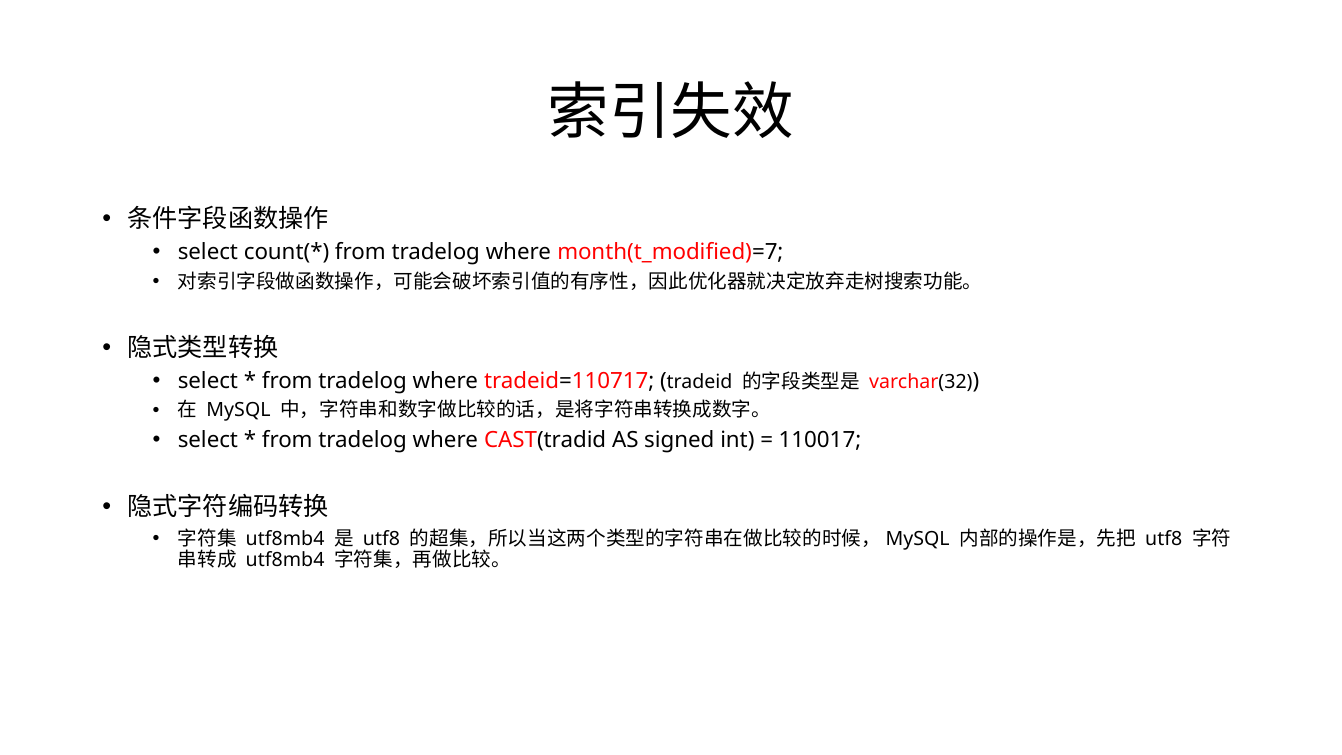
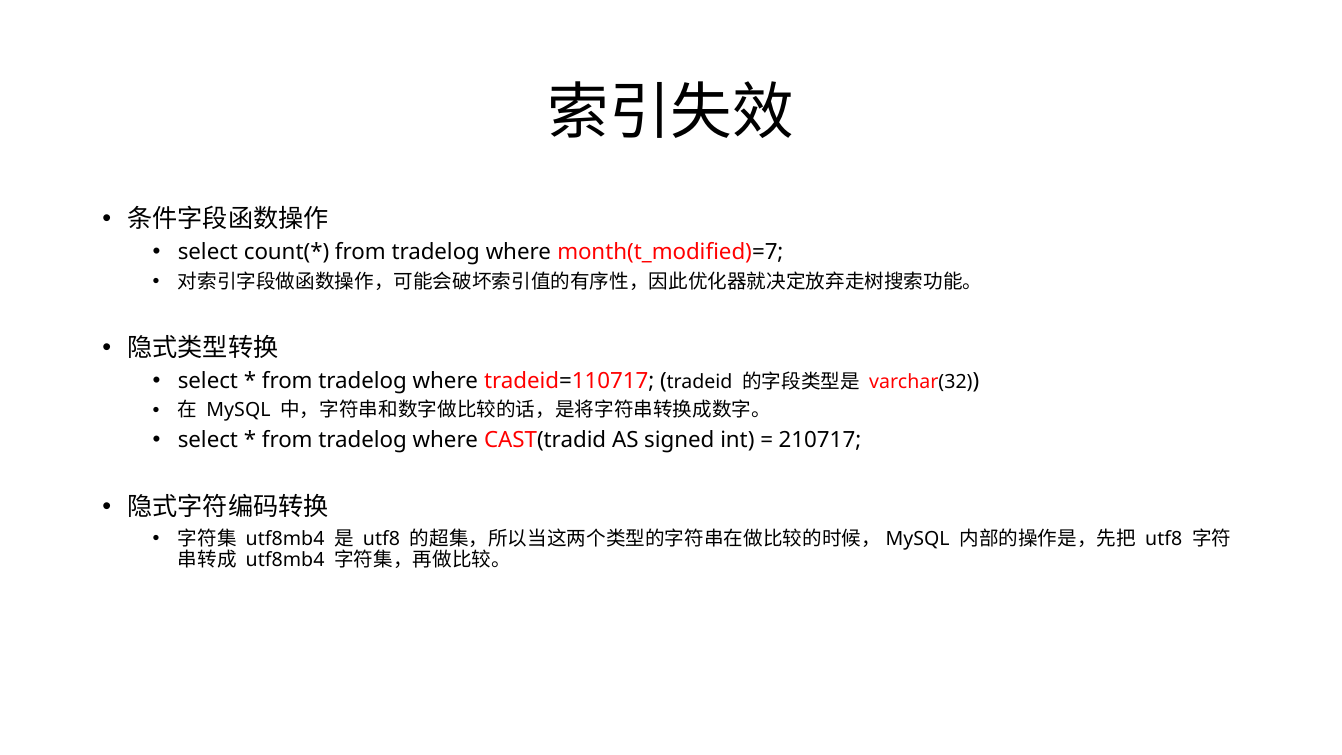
110017: 110017 -> 210717 (820, 440)
